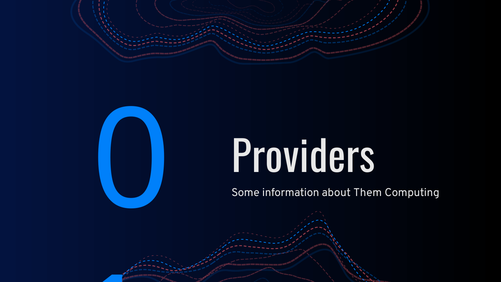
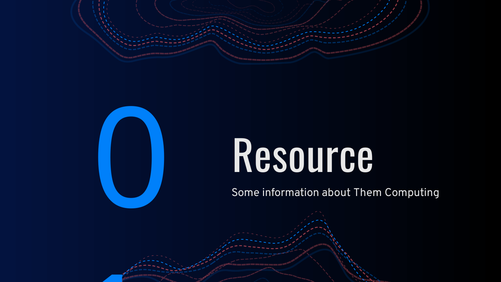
Providers: Providers -> Resource (303, 158)
